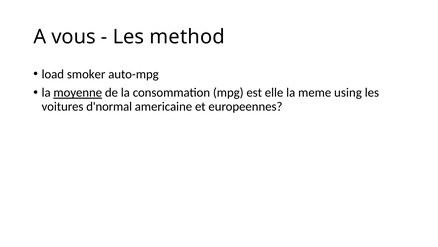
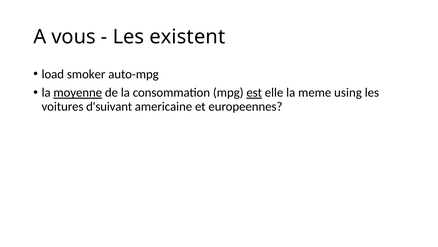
method: method -> existent (187, 37)
est underline: none -> present (254, 92)
d'normal: d'normal -> d'suivant (109, 106)
